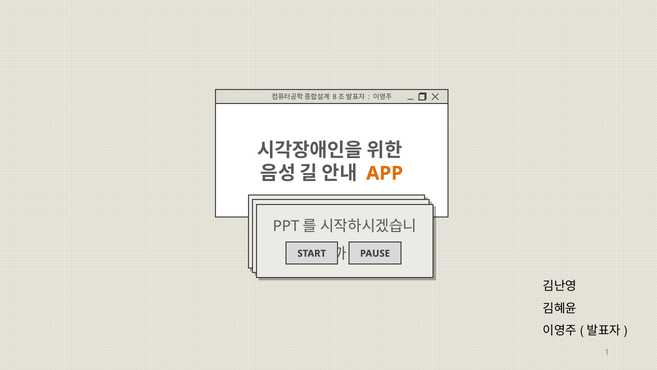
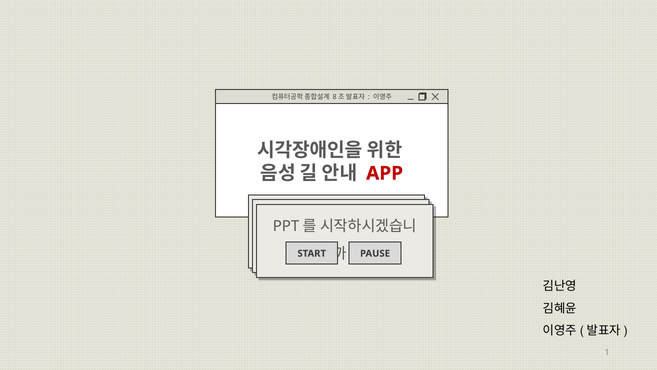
APP colour: orange -> red (385, 173)
